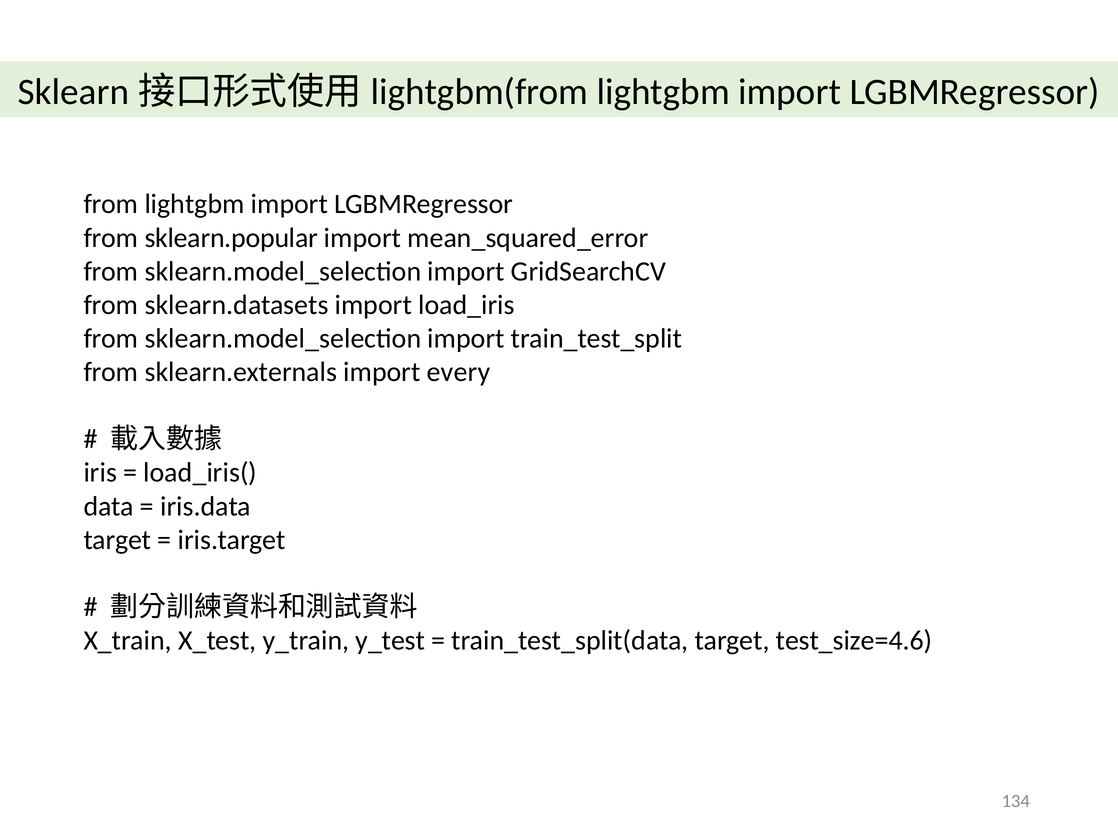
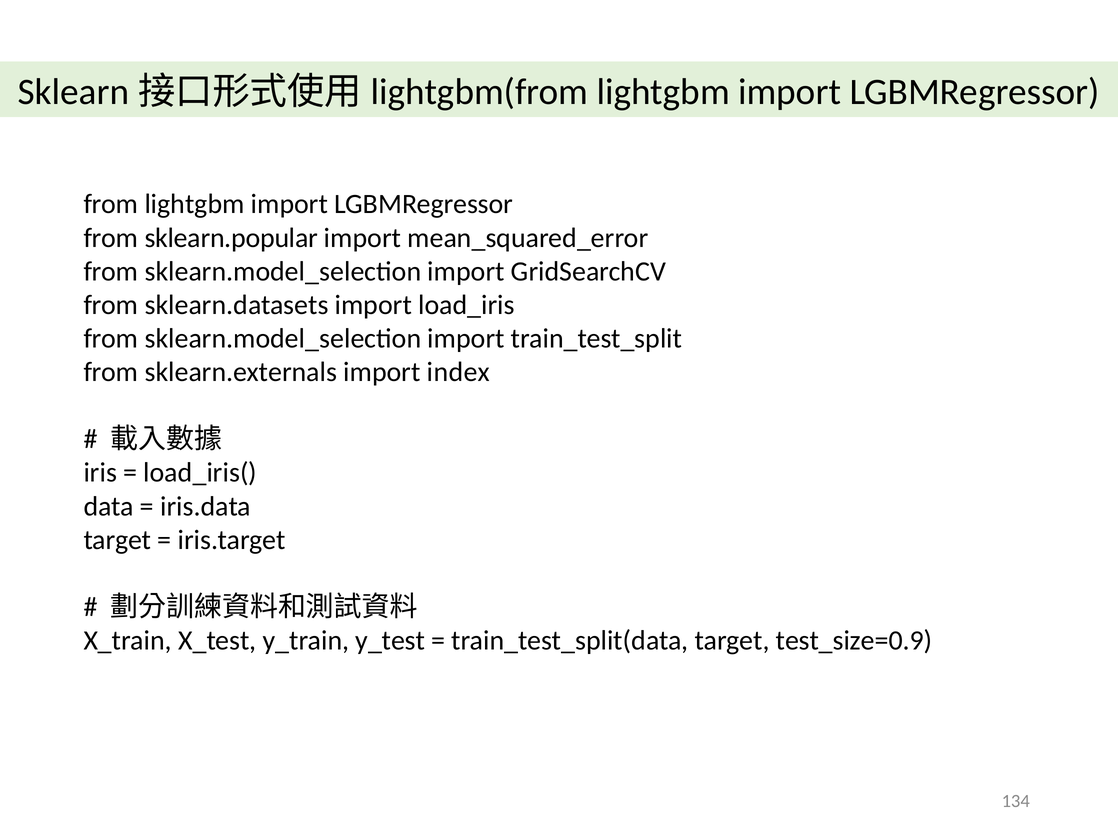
every: every -> index (458, 372)
test_size=4.6: test_size=4.6 -> test_size=0.9 (854, 640)
